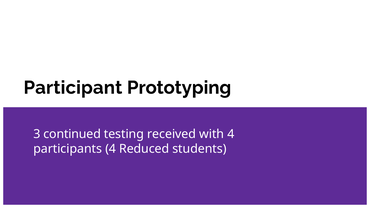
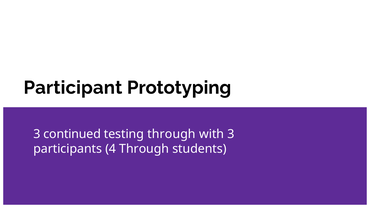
testing received: received -> through (171, 134)
with 4: 4 -> 3 (231, 134)
4 Reduced: Reduced -> Through (144, 149)
